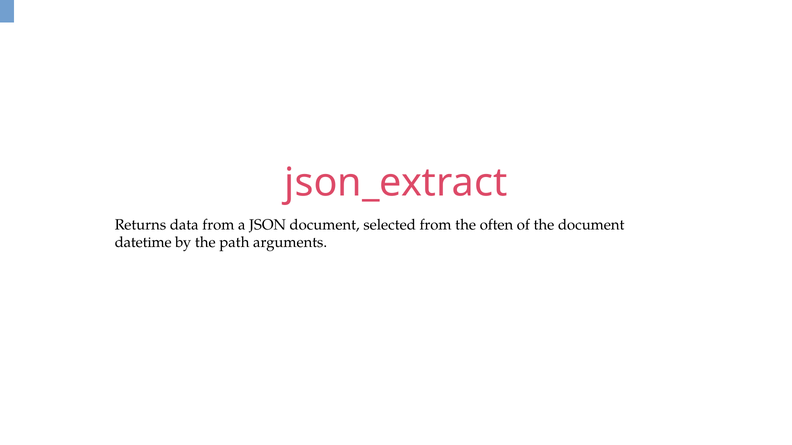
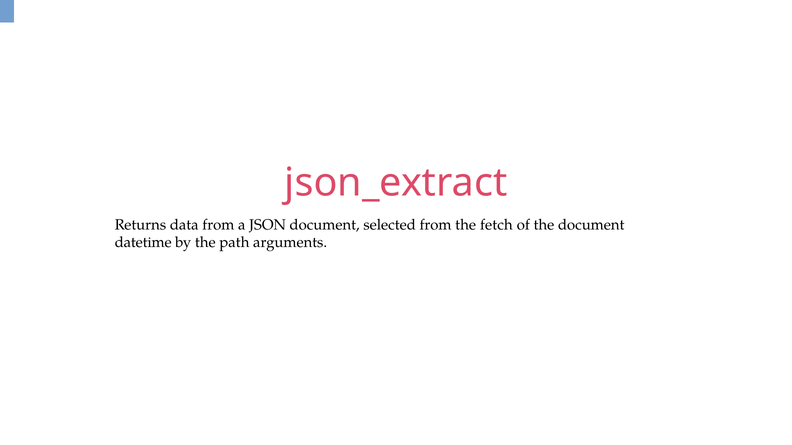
often: often -> fetch (496, 225)
